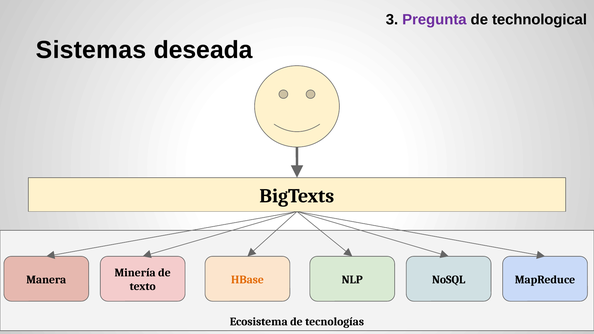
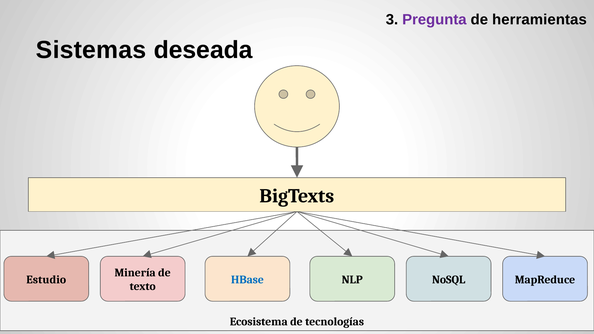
technological: technological -> herramientas (539, 20)
Manera: Manera -> Estudio (46, 280)
HBase colour: orange -> blue (247, 280)
